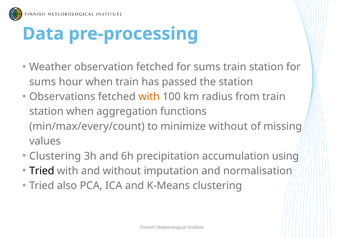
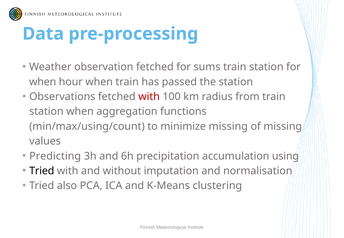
sums: sums -> when (43, 82)
with colour: orange -> red (149, 97)
min/max/every/count: min/max/every/count -> min/max/using/count (87, 127)
minimize without: without -> missing (228, 127)
Clustering: Clustering -> Predicting (55, 156)
